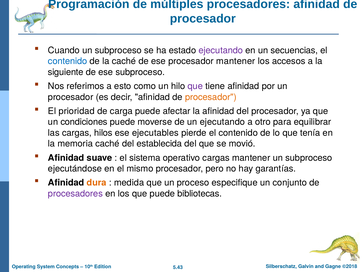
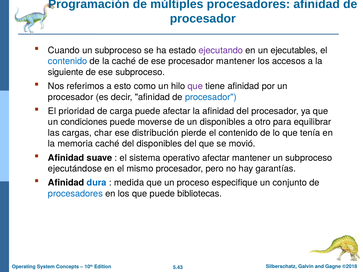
secuencias: secuencias -> ejecutables (294, 50)
procesador colour: orange -> blue (211, 97)
un ejecutando: ejecutando -> disponibles (222, 122)
hilos: hilos -> char (103, 133)
ejecutables: ejecutables -> distribución (155, 133)
del establecida: establecida -> disponibles (159, 144)
operativo cargas: cargas -> afectar (216, 158)
dura colour: orange -> blue (97, 183)
procesadores colour: purple -> blue (75, 194)
